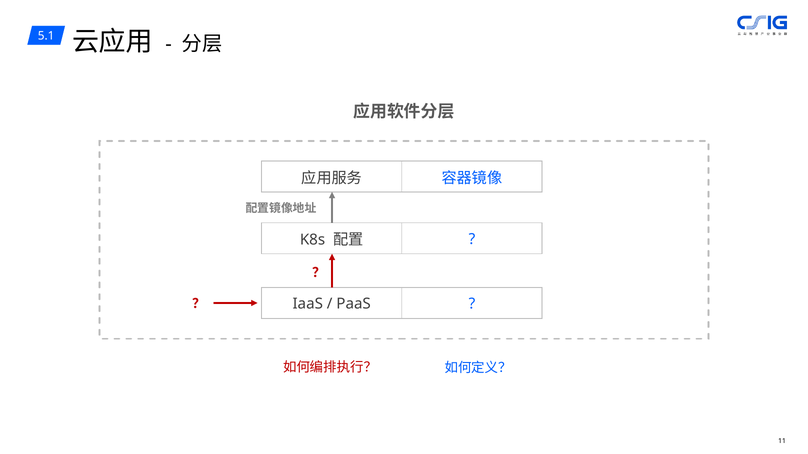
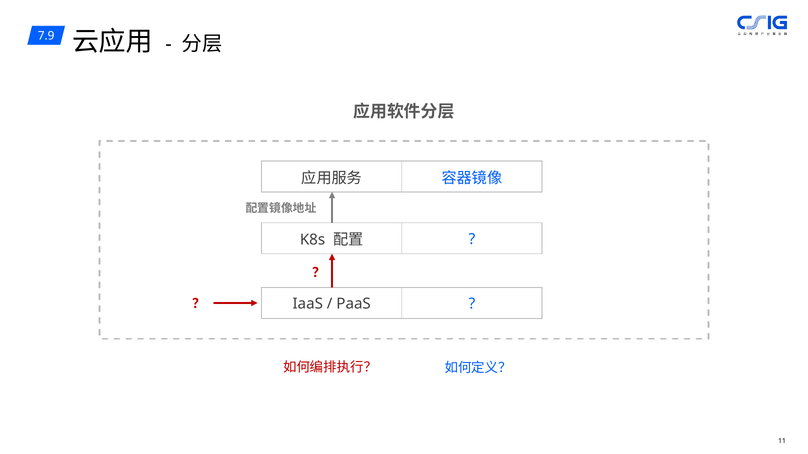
5.1: 5.1 -> 7.9 (46, 36)
